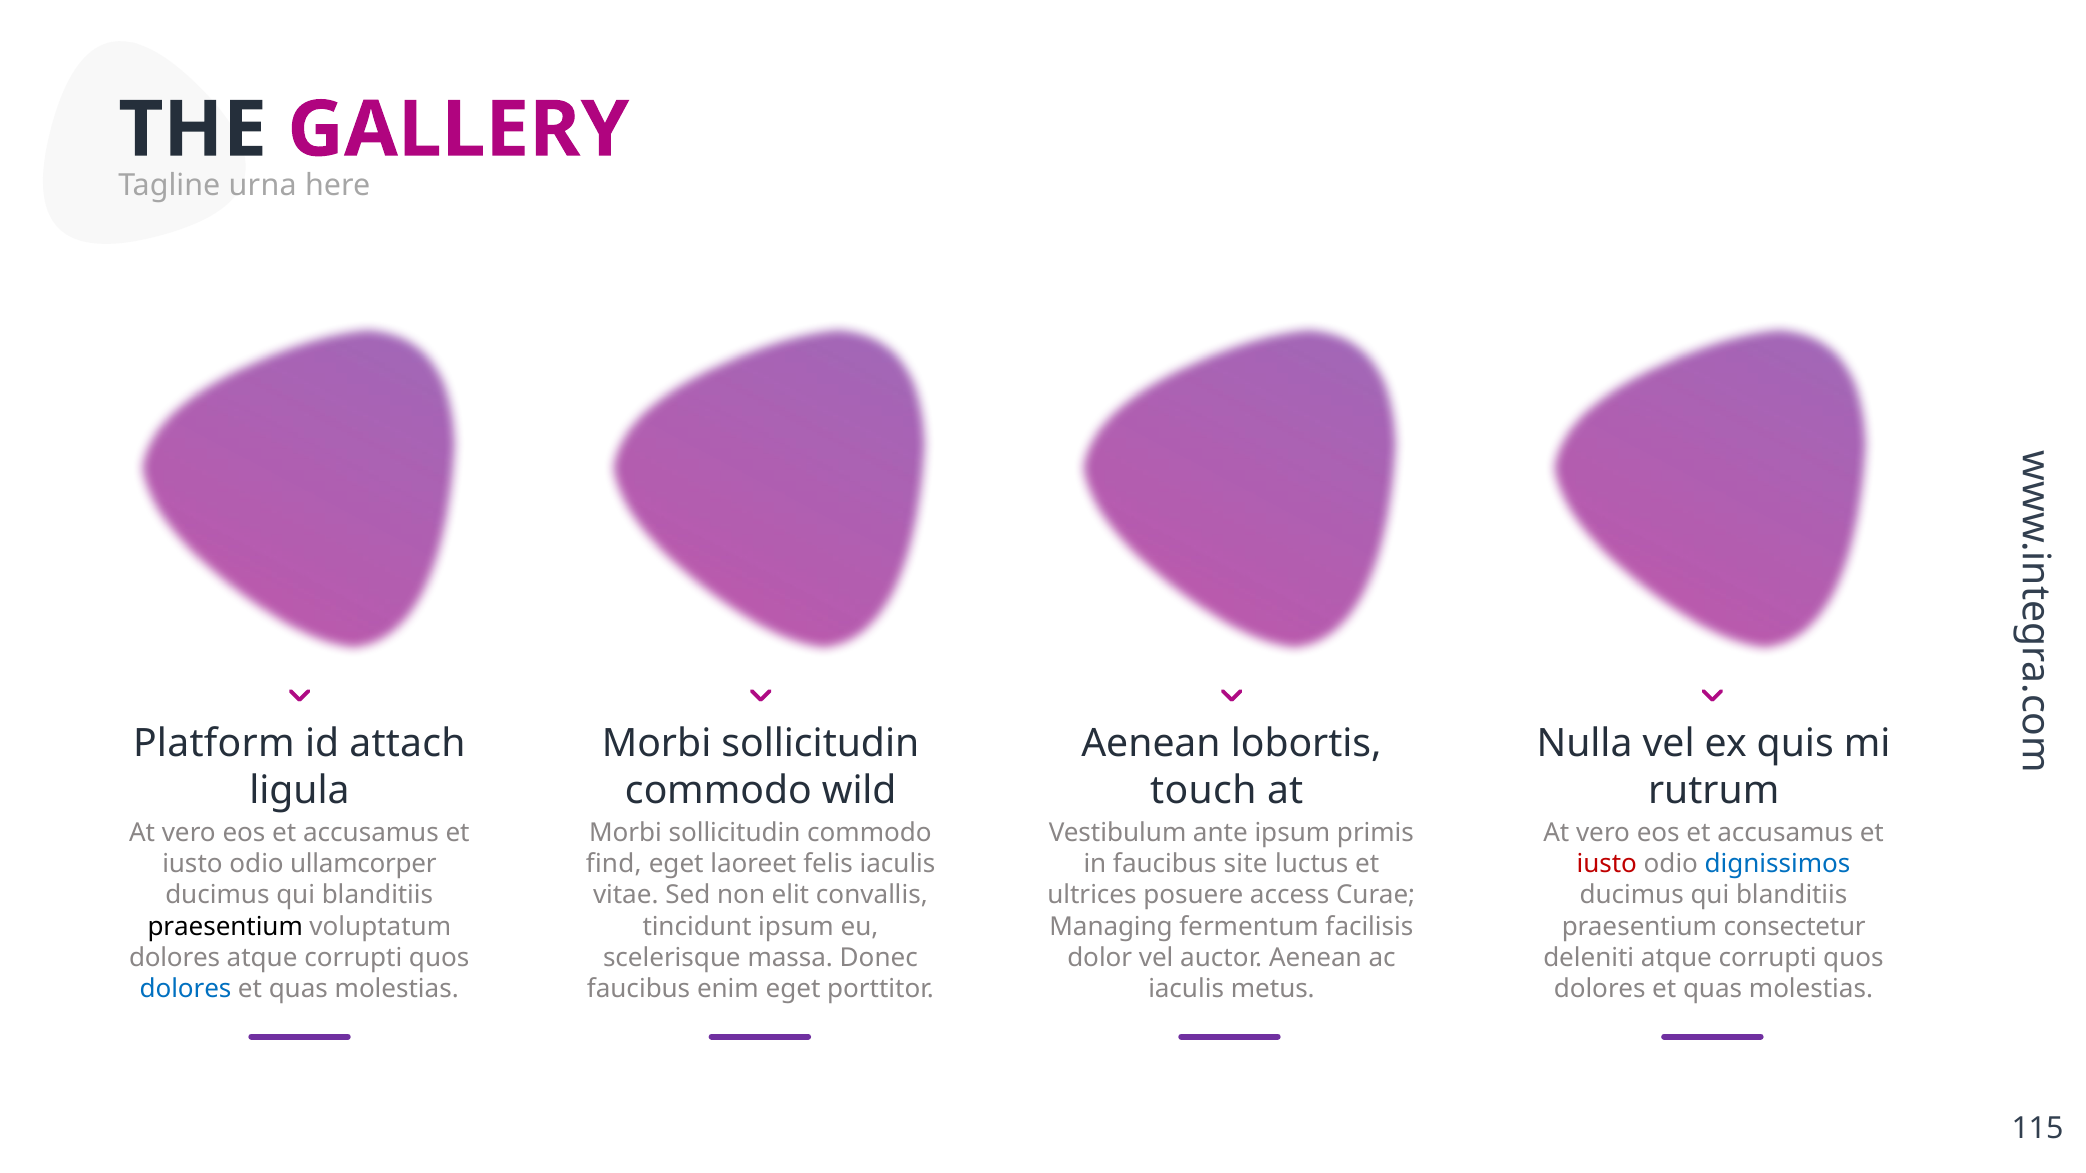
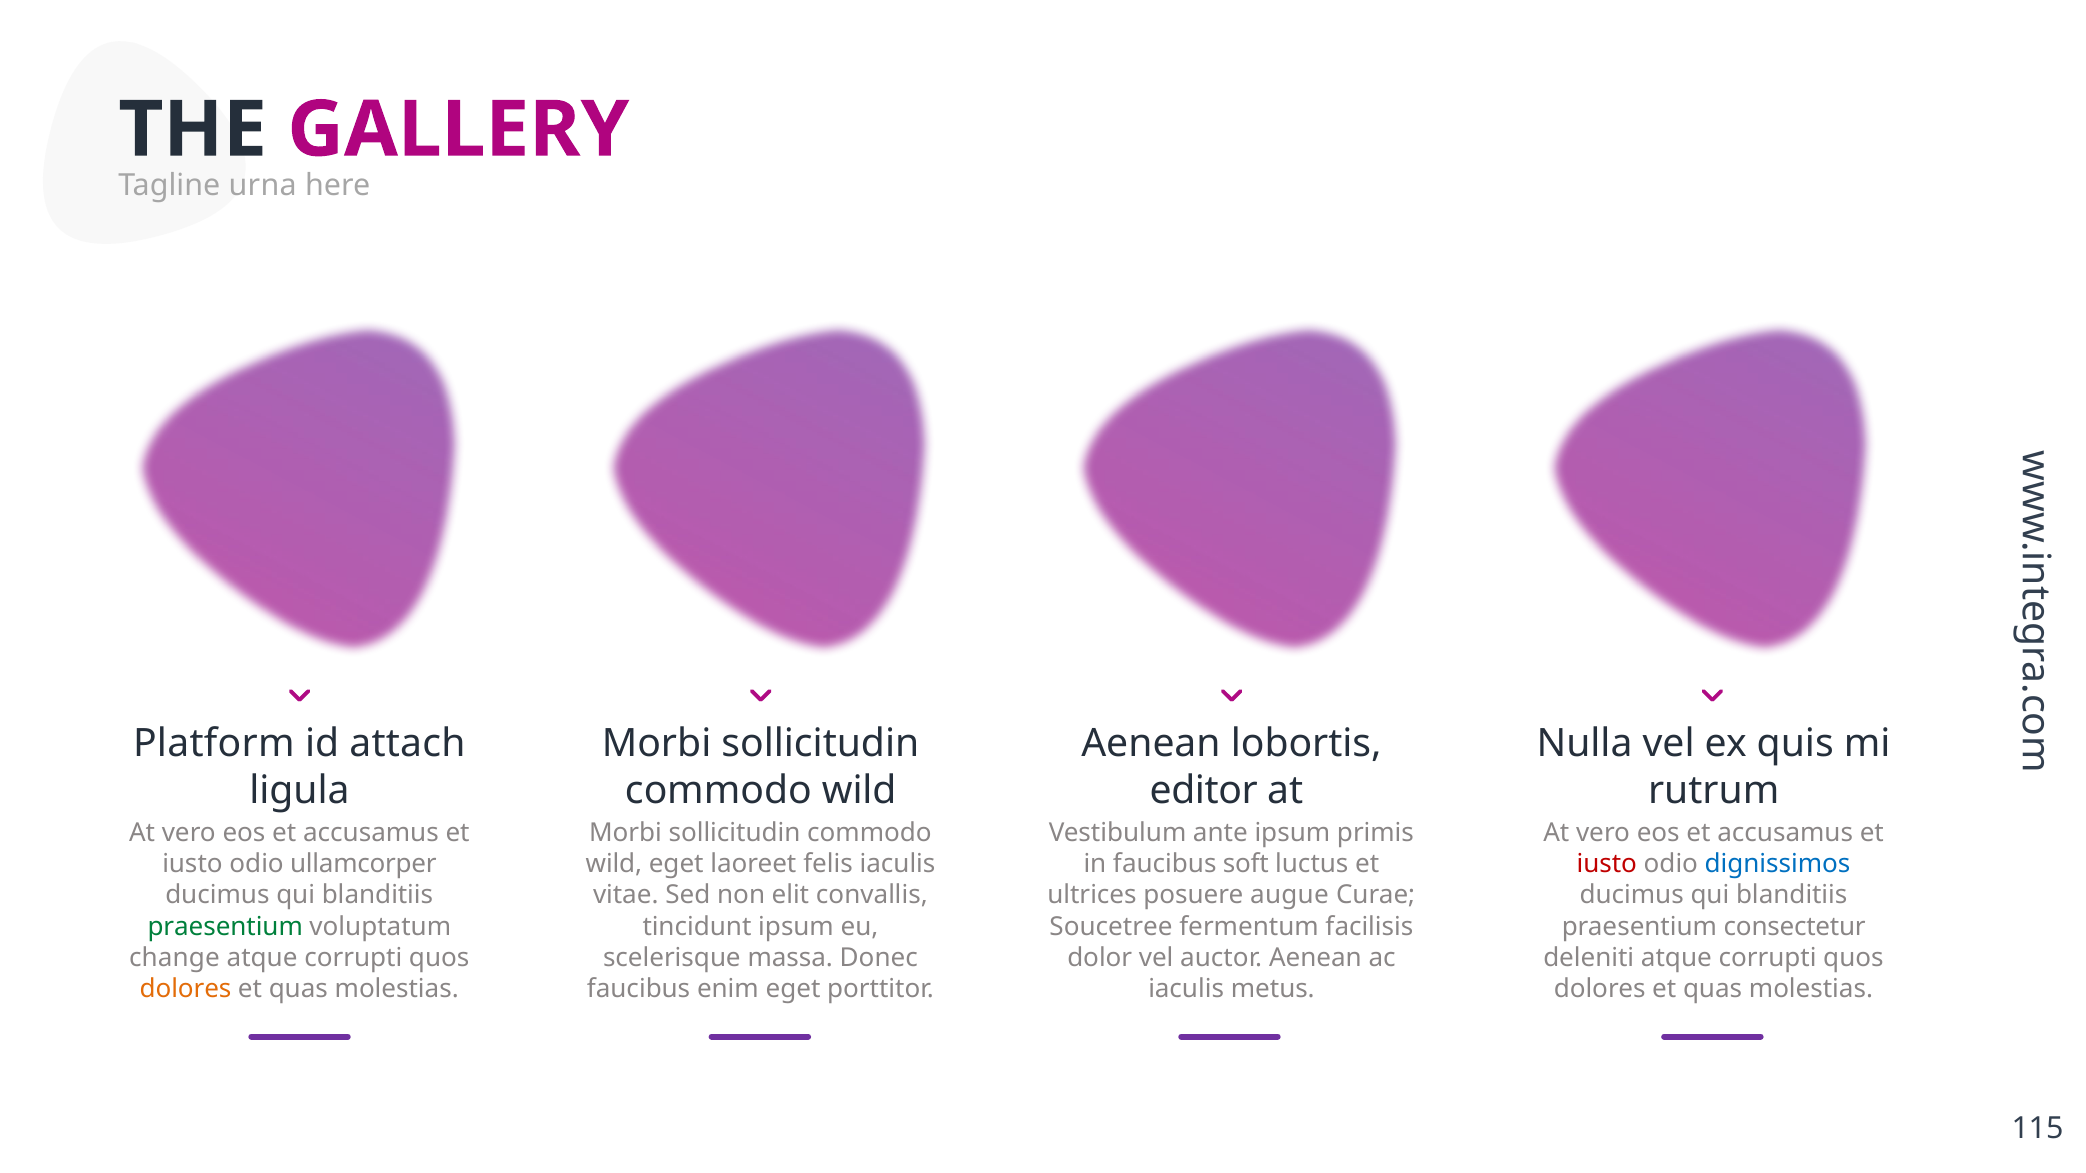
touch: touch -> editor (1204, 791)
find: find -> wild (614, 864)
site: site -> soft (1246, 864)
access: access -> augue (1290, 896)
praesentium colour: black -> green (225, 927)
Managing: Managing -> Soucetree (1111, 927)
dolores: dolores -> change (174, 958)
dolores colour: blue -> orange (186, 989)
